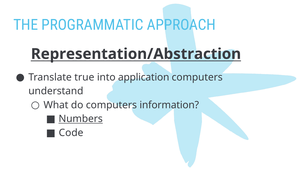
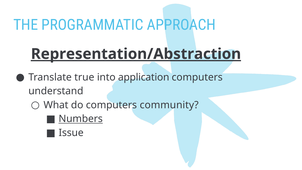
Representation/Abstraction underline: none -> present (136, 54)
information: information -> community (169, 105)
Code: Code -> Issue (71, 133)
